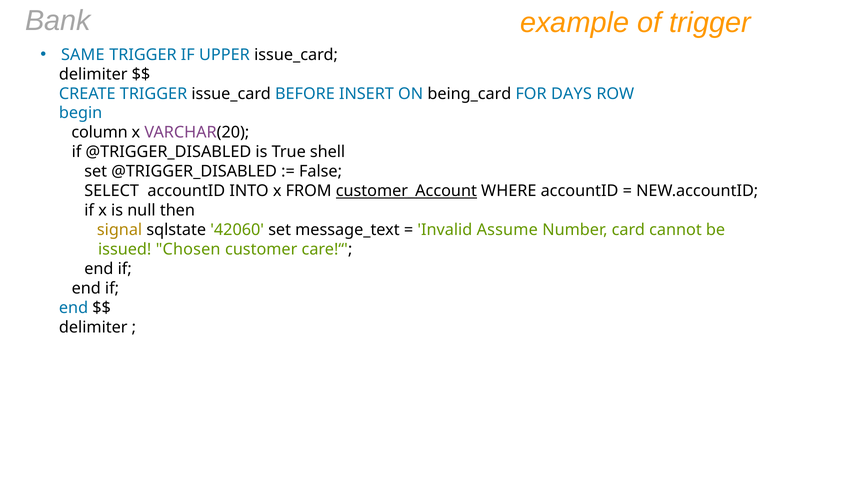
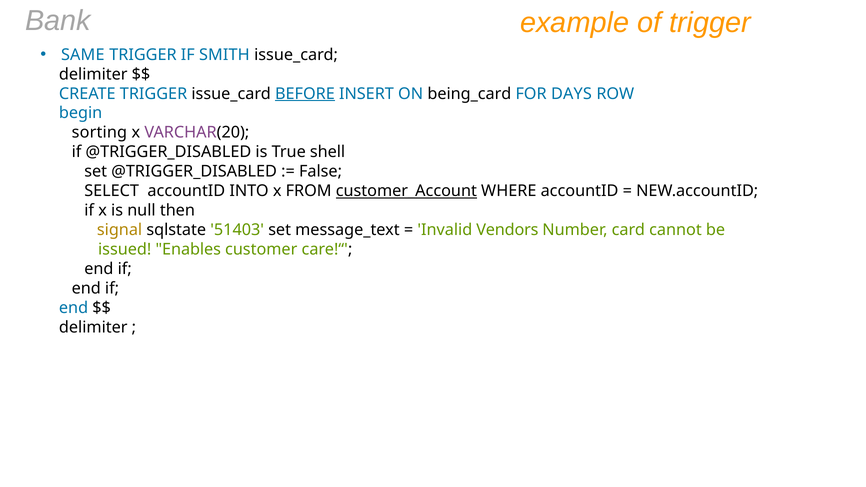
UPPER: UPPER -> SMITH (224, 55)
BEFORE underline: none -> present (305, 94)
column: column -> sorting (99, 133)
42060: 42060 -> 51403 (237, 230)
Assume: Assume -> Vendors (507, 230)
Chosen: Chosen -> Enables (188, 250)
